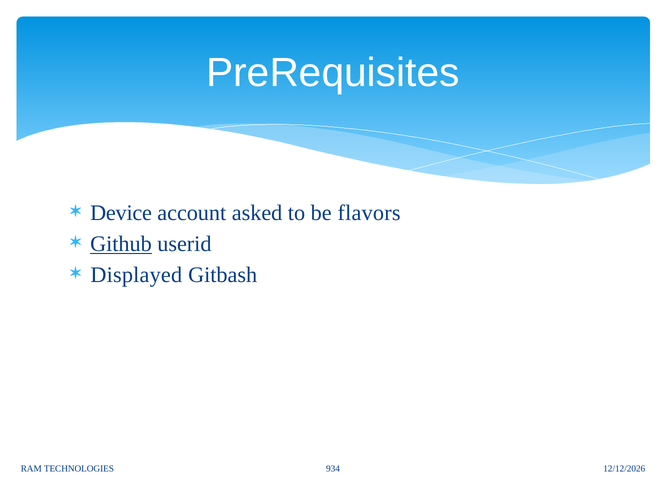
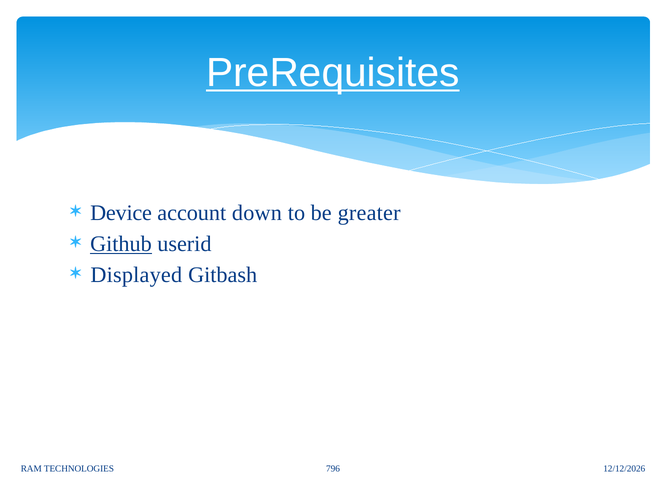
PreRequisites underline: none -> present (333, 73)
asked: asked -> down (257, 213)
flavors: flavors -> greater (369, 213)
934: 934 -> 796 (333, 469)
